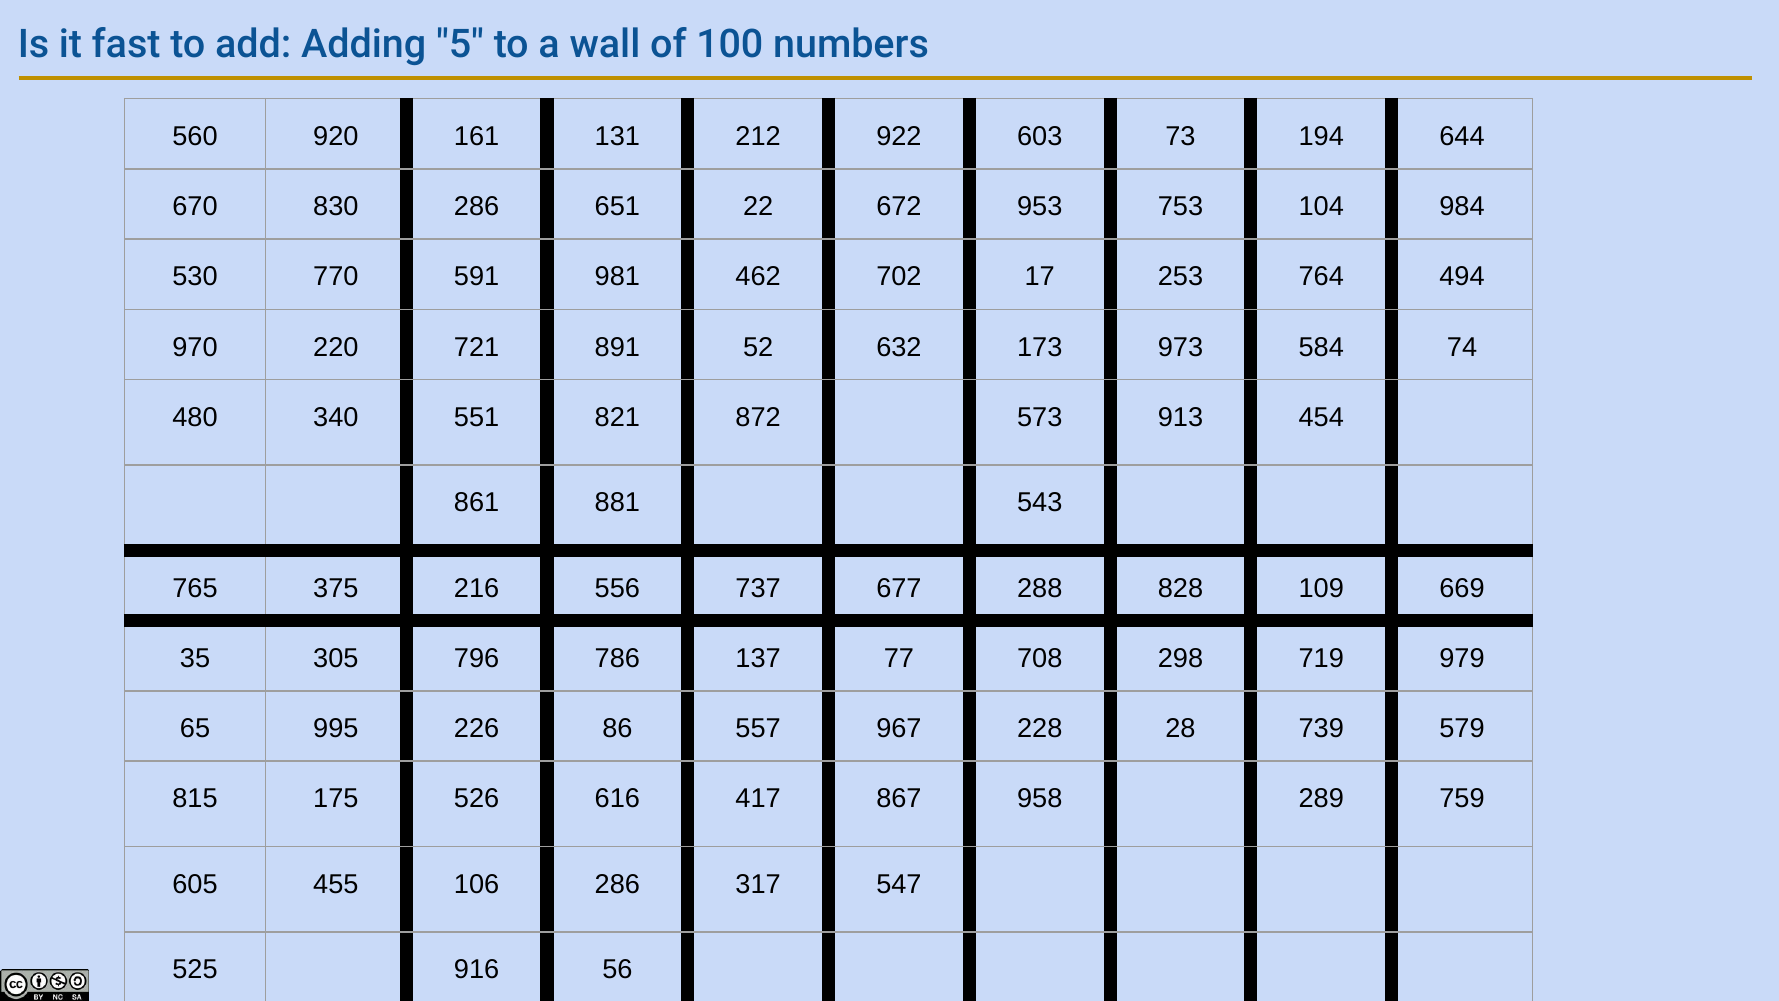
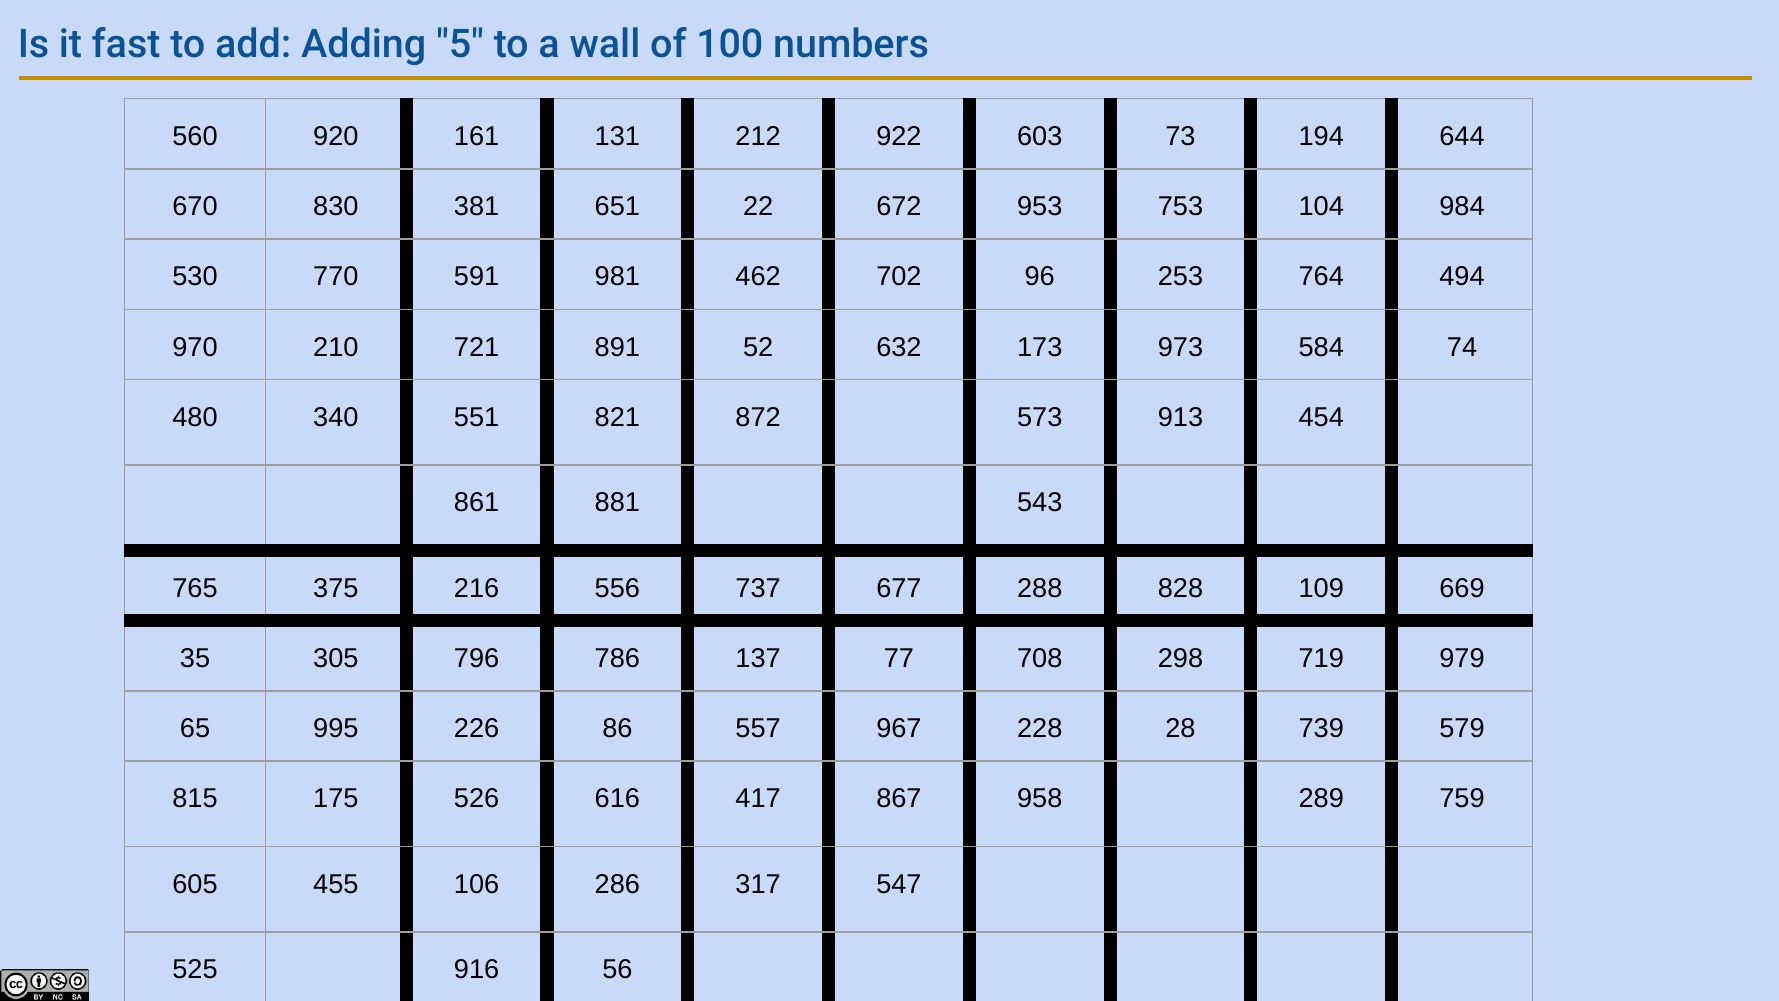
830 286: 286 -> 381 (477, 207)
17: 17 -> 96 (1040, 277)
220: 220 -> 210 (336, 347)
